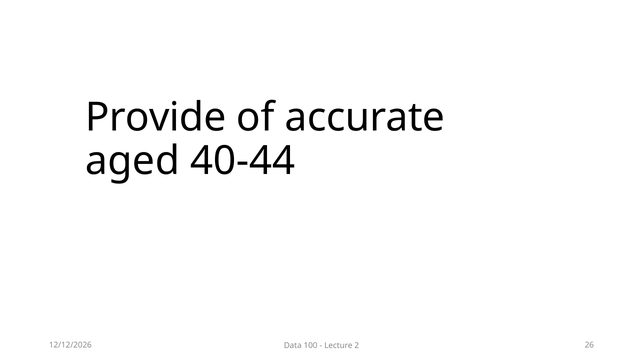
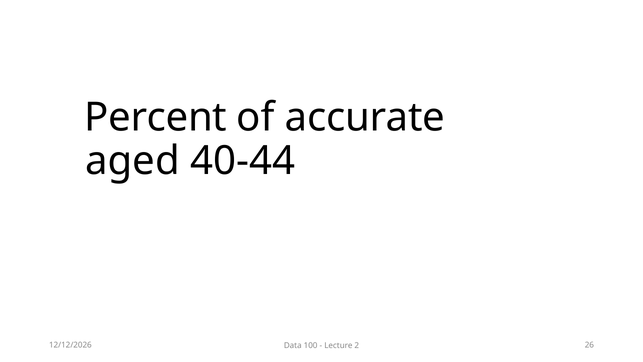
Provide: Provide -> Percent (156, 117)
